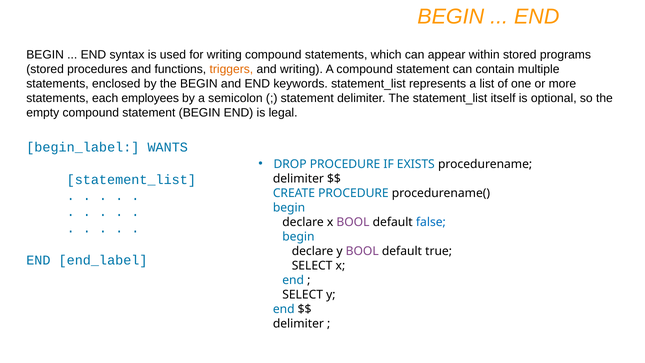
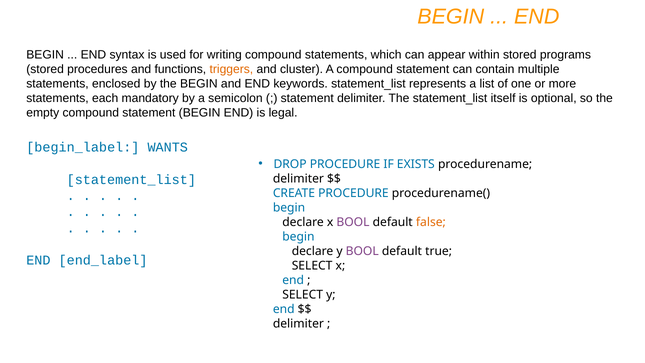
and writing: writing -> cluster (302, 69)
employees: employees -> mandatory (150, 98)
false colour: blue -> orange (431, 222)
